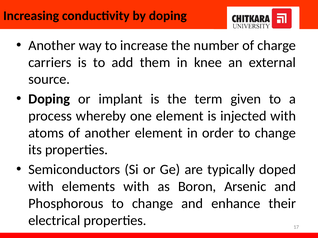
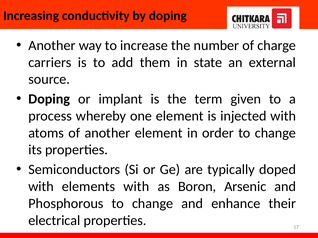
knee: knee -> state (208, 62)
